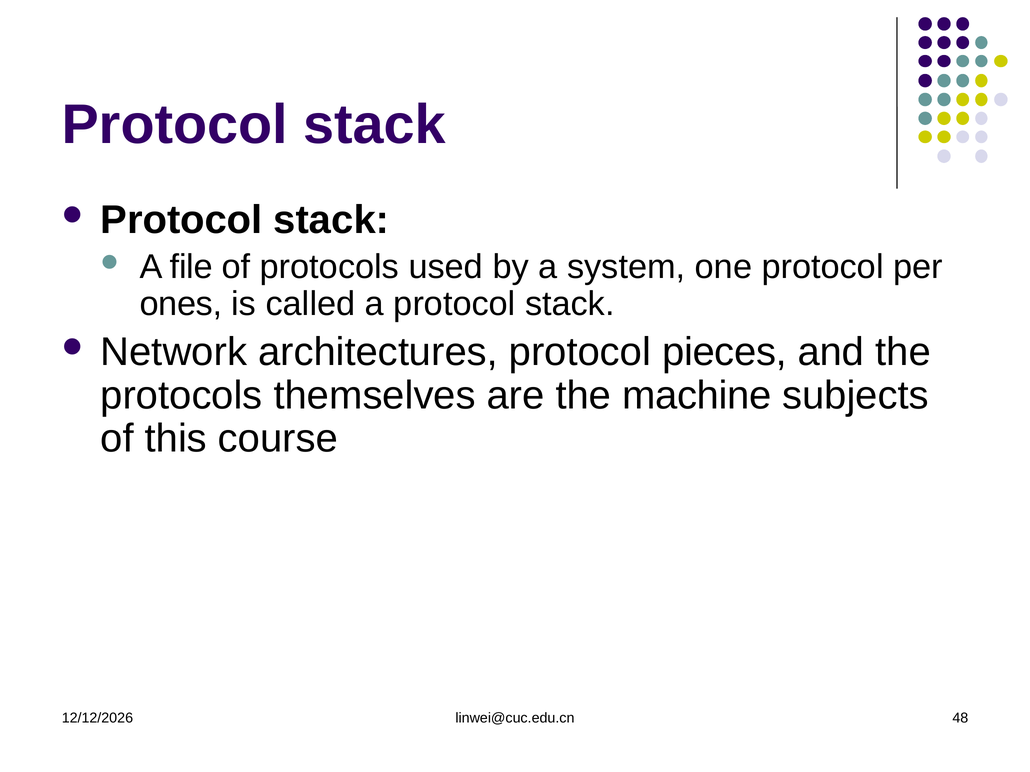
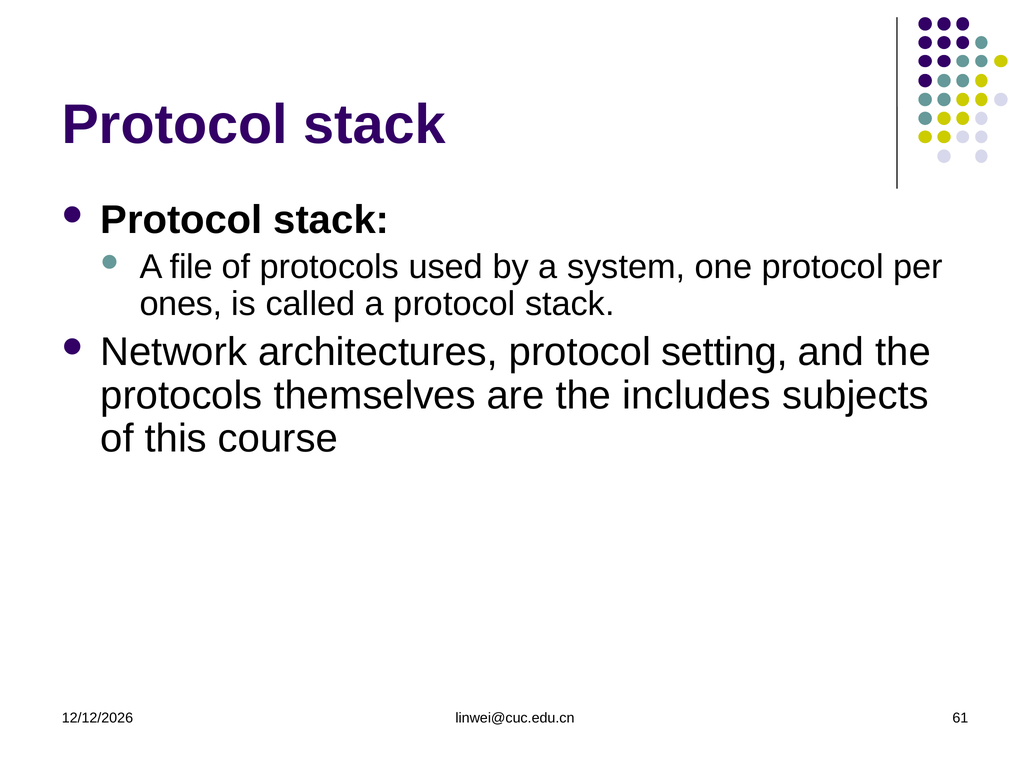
pieces: pieces -> setting (724, 353)
machine: machine -> includes (697, 396)
48: 48 -> 61 (960, 719)
